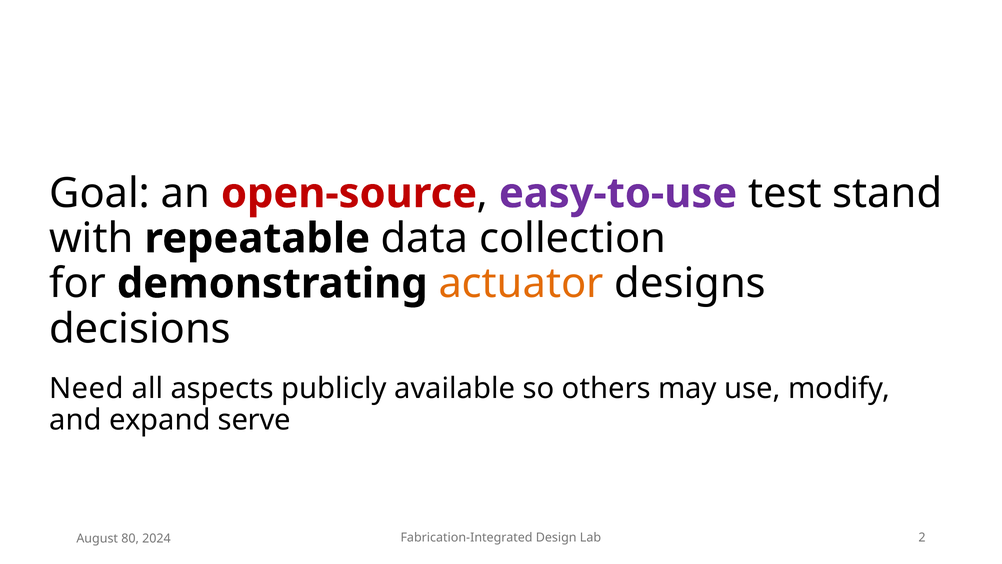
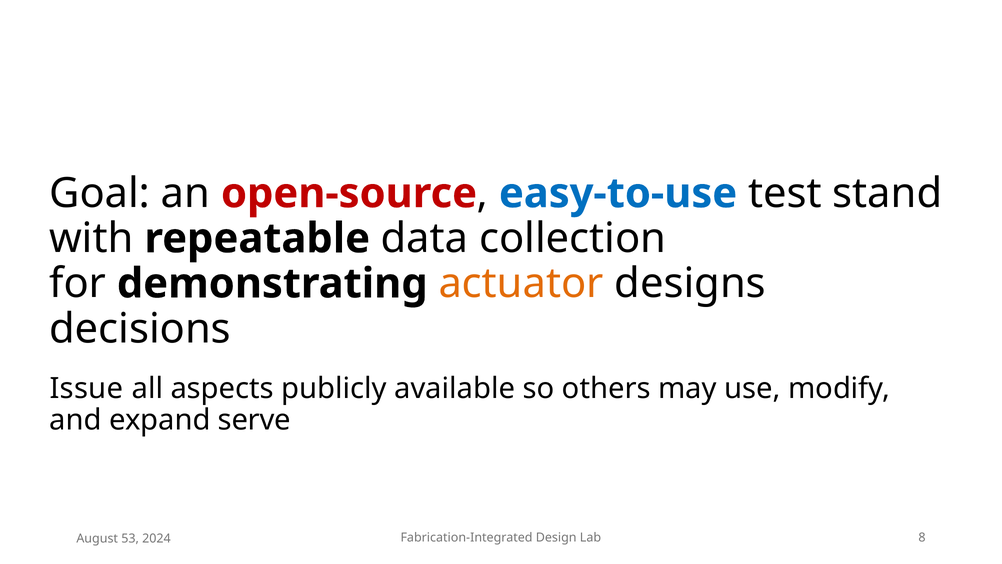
easy-to-use colour: purple -> blue (618, 193)
Need: Need -> Issue (87, 388)
2: 2 -> 8 (922, 537)
80: 80 -> 53 (130, 538)
